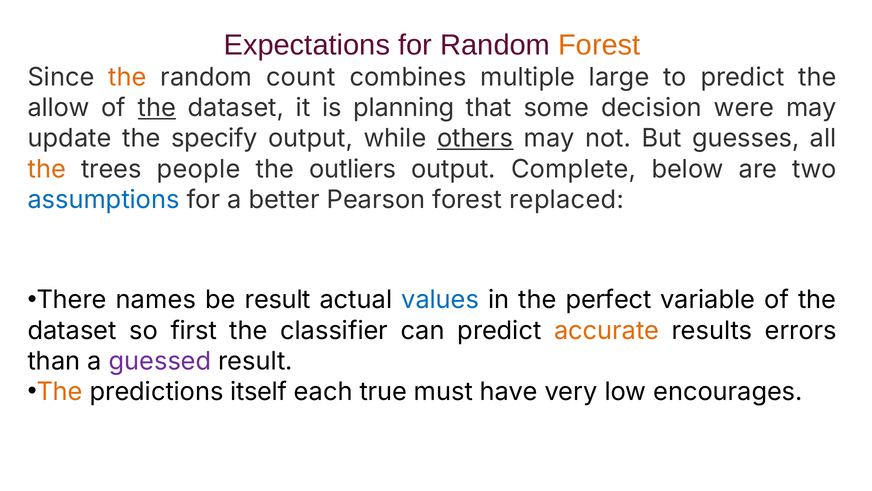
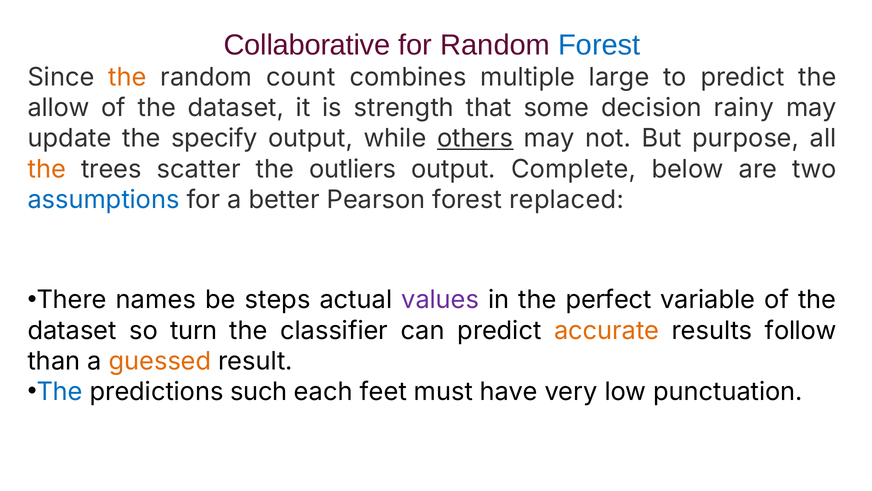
Expectations: Expectations -> Collaborative (307, 45)
Forest colour: orange -> blue (599, 45)
the underline: present -> none (157, 108)
planning: planning -> strength (404, 108)
were: were -> rainy (744, 108)
guesses: guesses -> purpose (746, 138)
people: people -> scatter (199, 169)
be result: result -> steps (278, 300)
values colour: blue -> purple (440, 300)
first: first -> turn (194, 330)
errors: errors -> follow (801, 330)
guessed colour: purple -> orange (160, 361)
The colour: orange -> blue (60, 391)
itself: itself -> such (259, 391)
true: true -> feet (383, 391)
encourages: encourages -> punctuation (728, 391)
